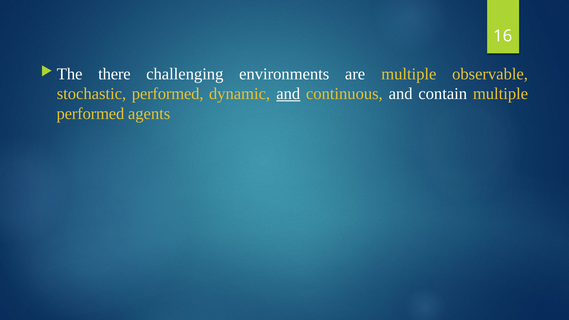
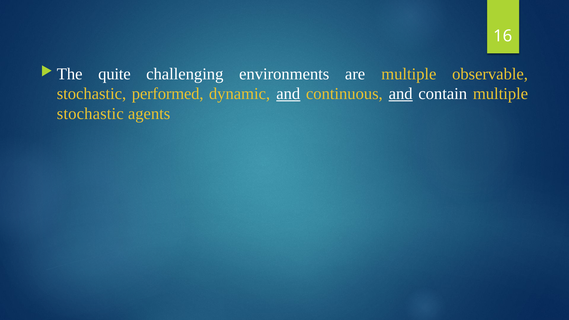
there: there -> quite (114, 74)
and underline: none -> present (401, 94)
performed: performed -> stochastic (90, 114)
